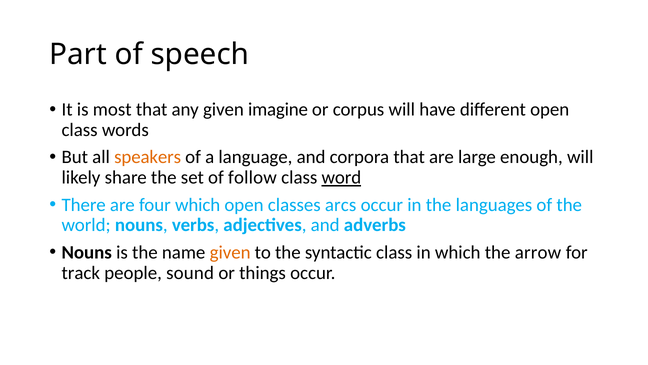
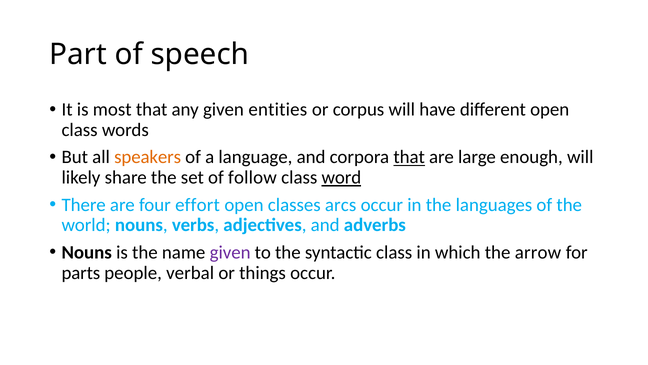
imagine: imagine -> entities (278, 110)
that underline: none -> present (409, 157)
four which: which -> effort (198, 205)
given colour: orange -> purple (230, 252)
track: track -> parts (81, 272)
sound: sound -> verbal (190, 272)
